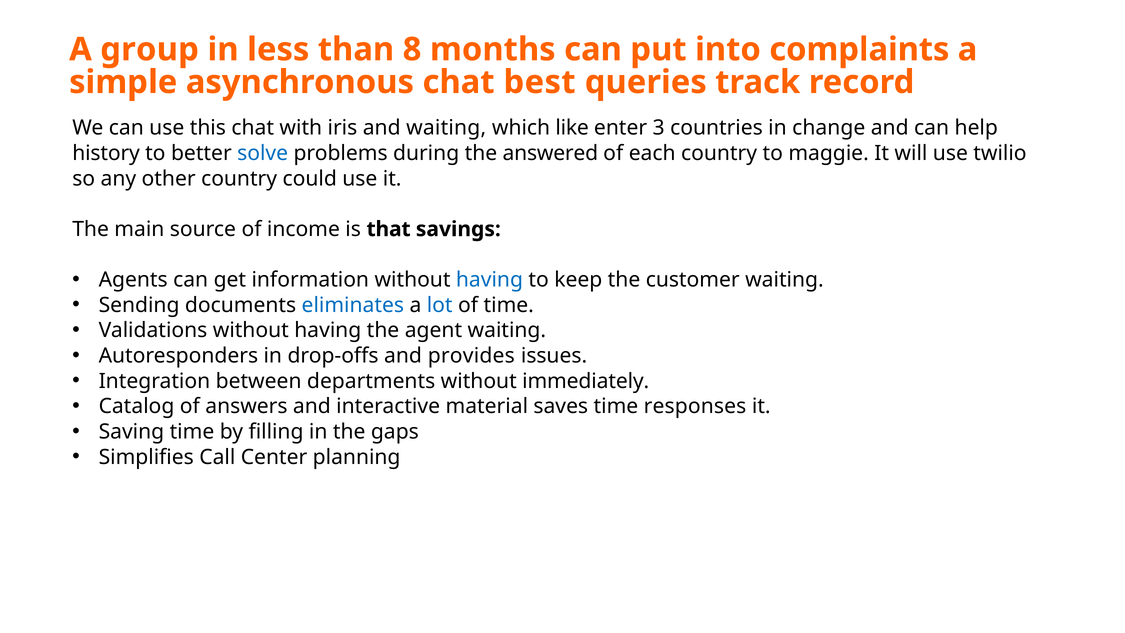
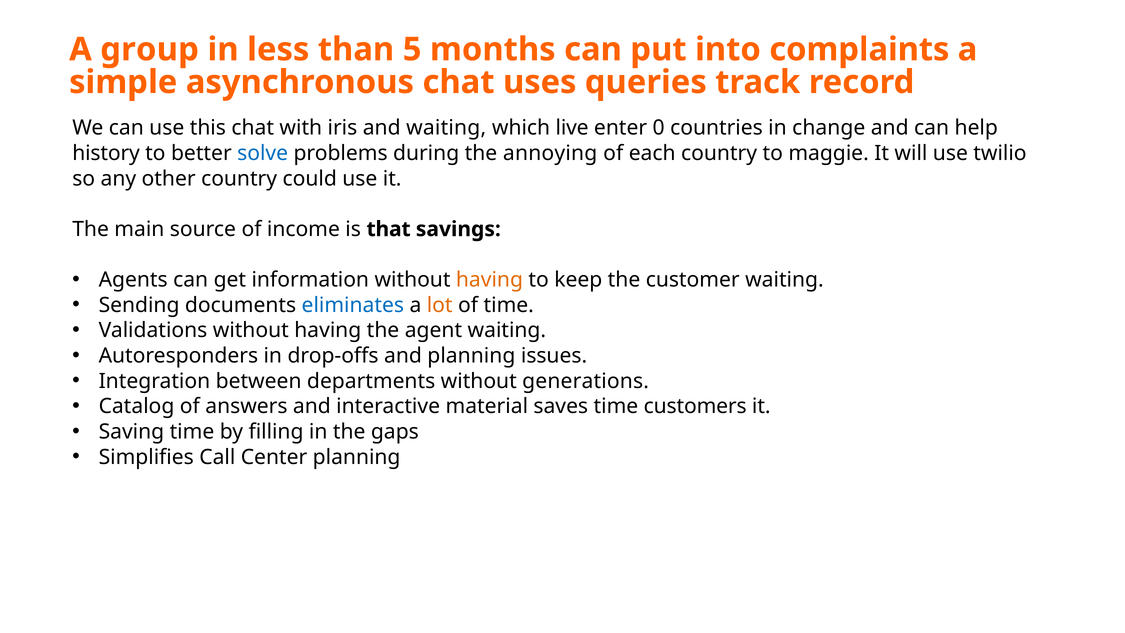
8: 8 -> 5 (412, 49)
best: best -> uses (540, 82)
like: like -> live (572, 128)
3: 3 -> 0 (659, 128)
answered: answered -> annoying (550, 153)
having colour: blue -> orange (489, 280)
lot colour: blue -> orange (440, 305)
and provides: provides -> planning (471, 356)
immediately: immediately -> generations (586, 381)
responses: responses -> customers (695, 406)
